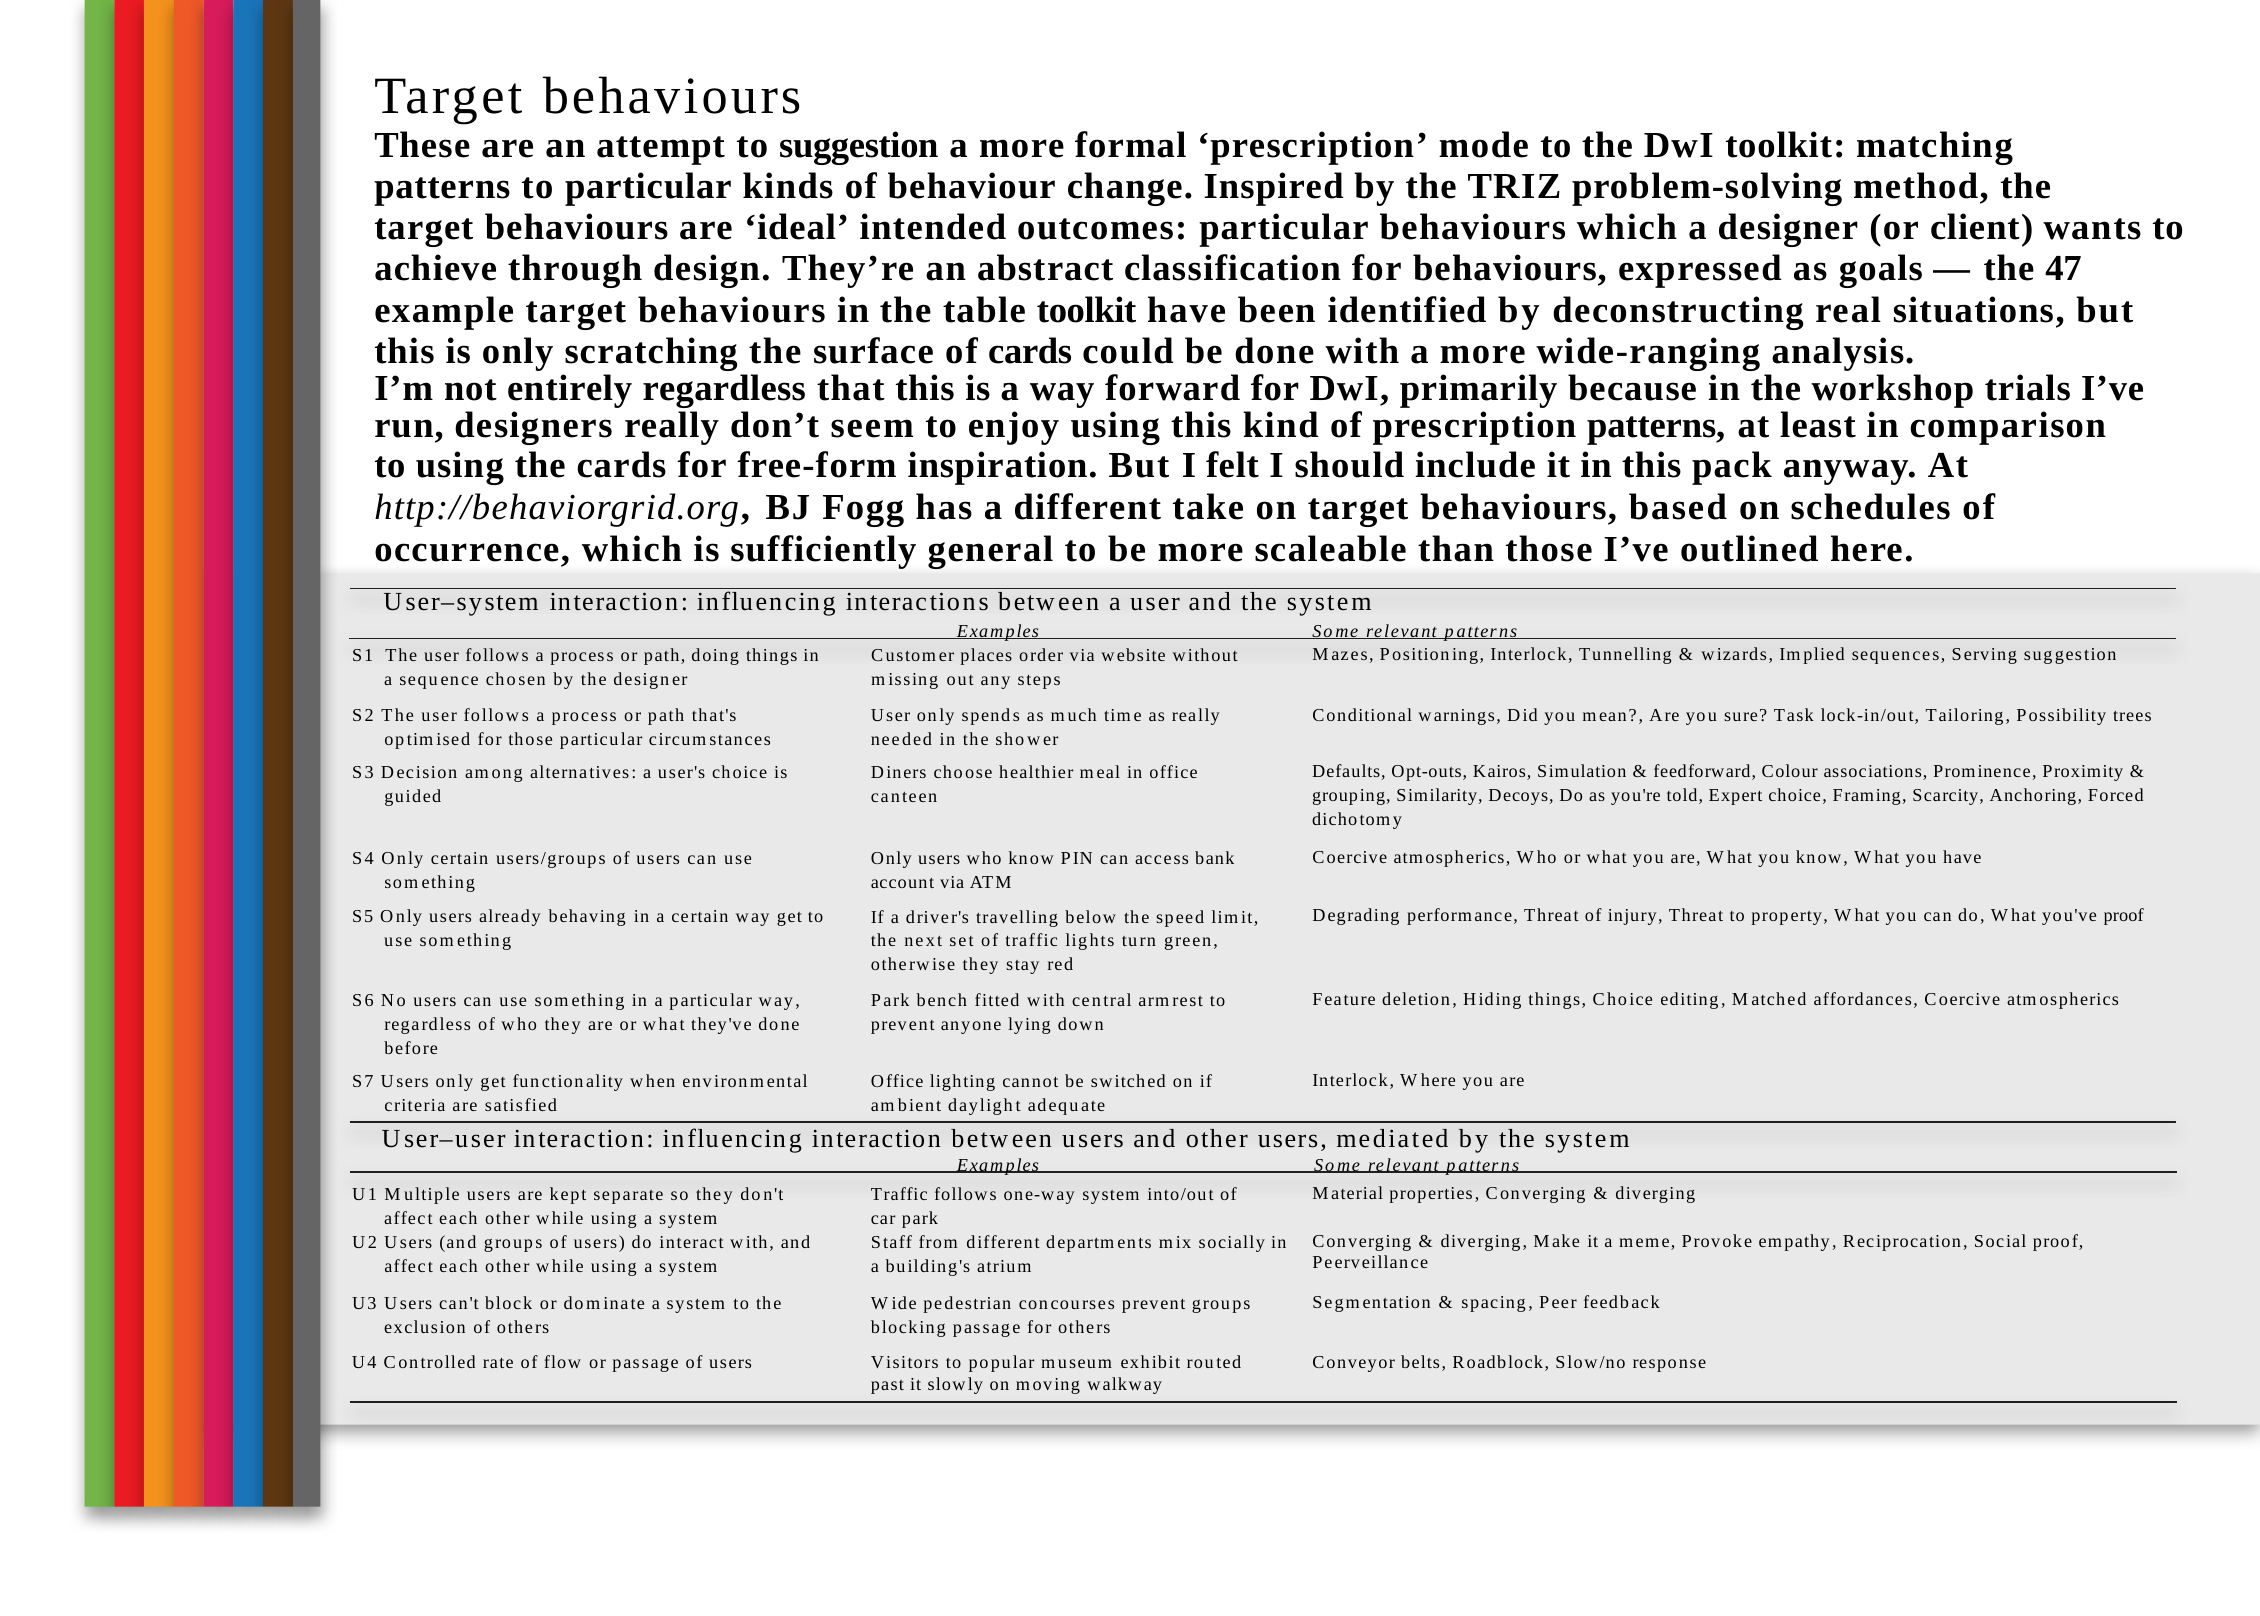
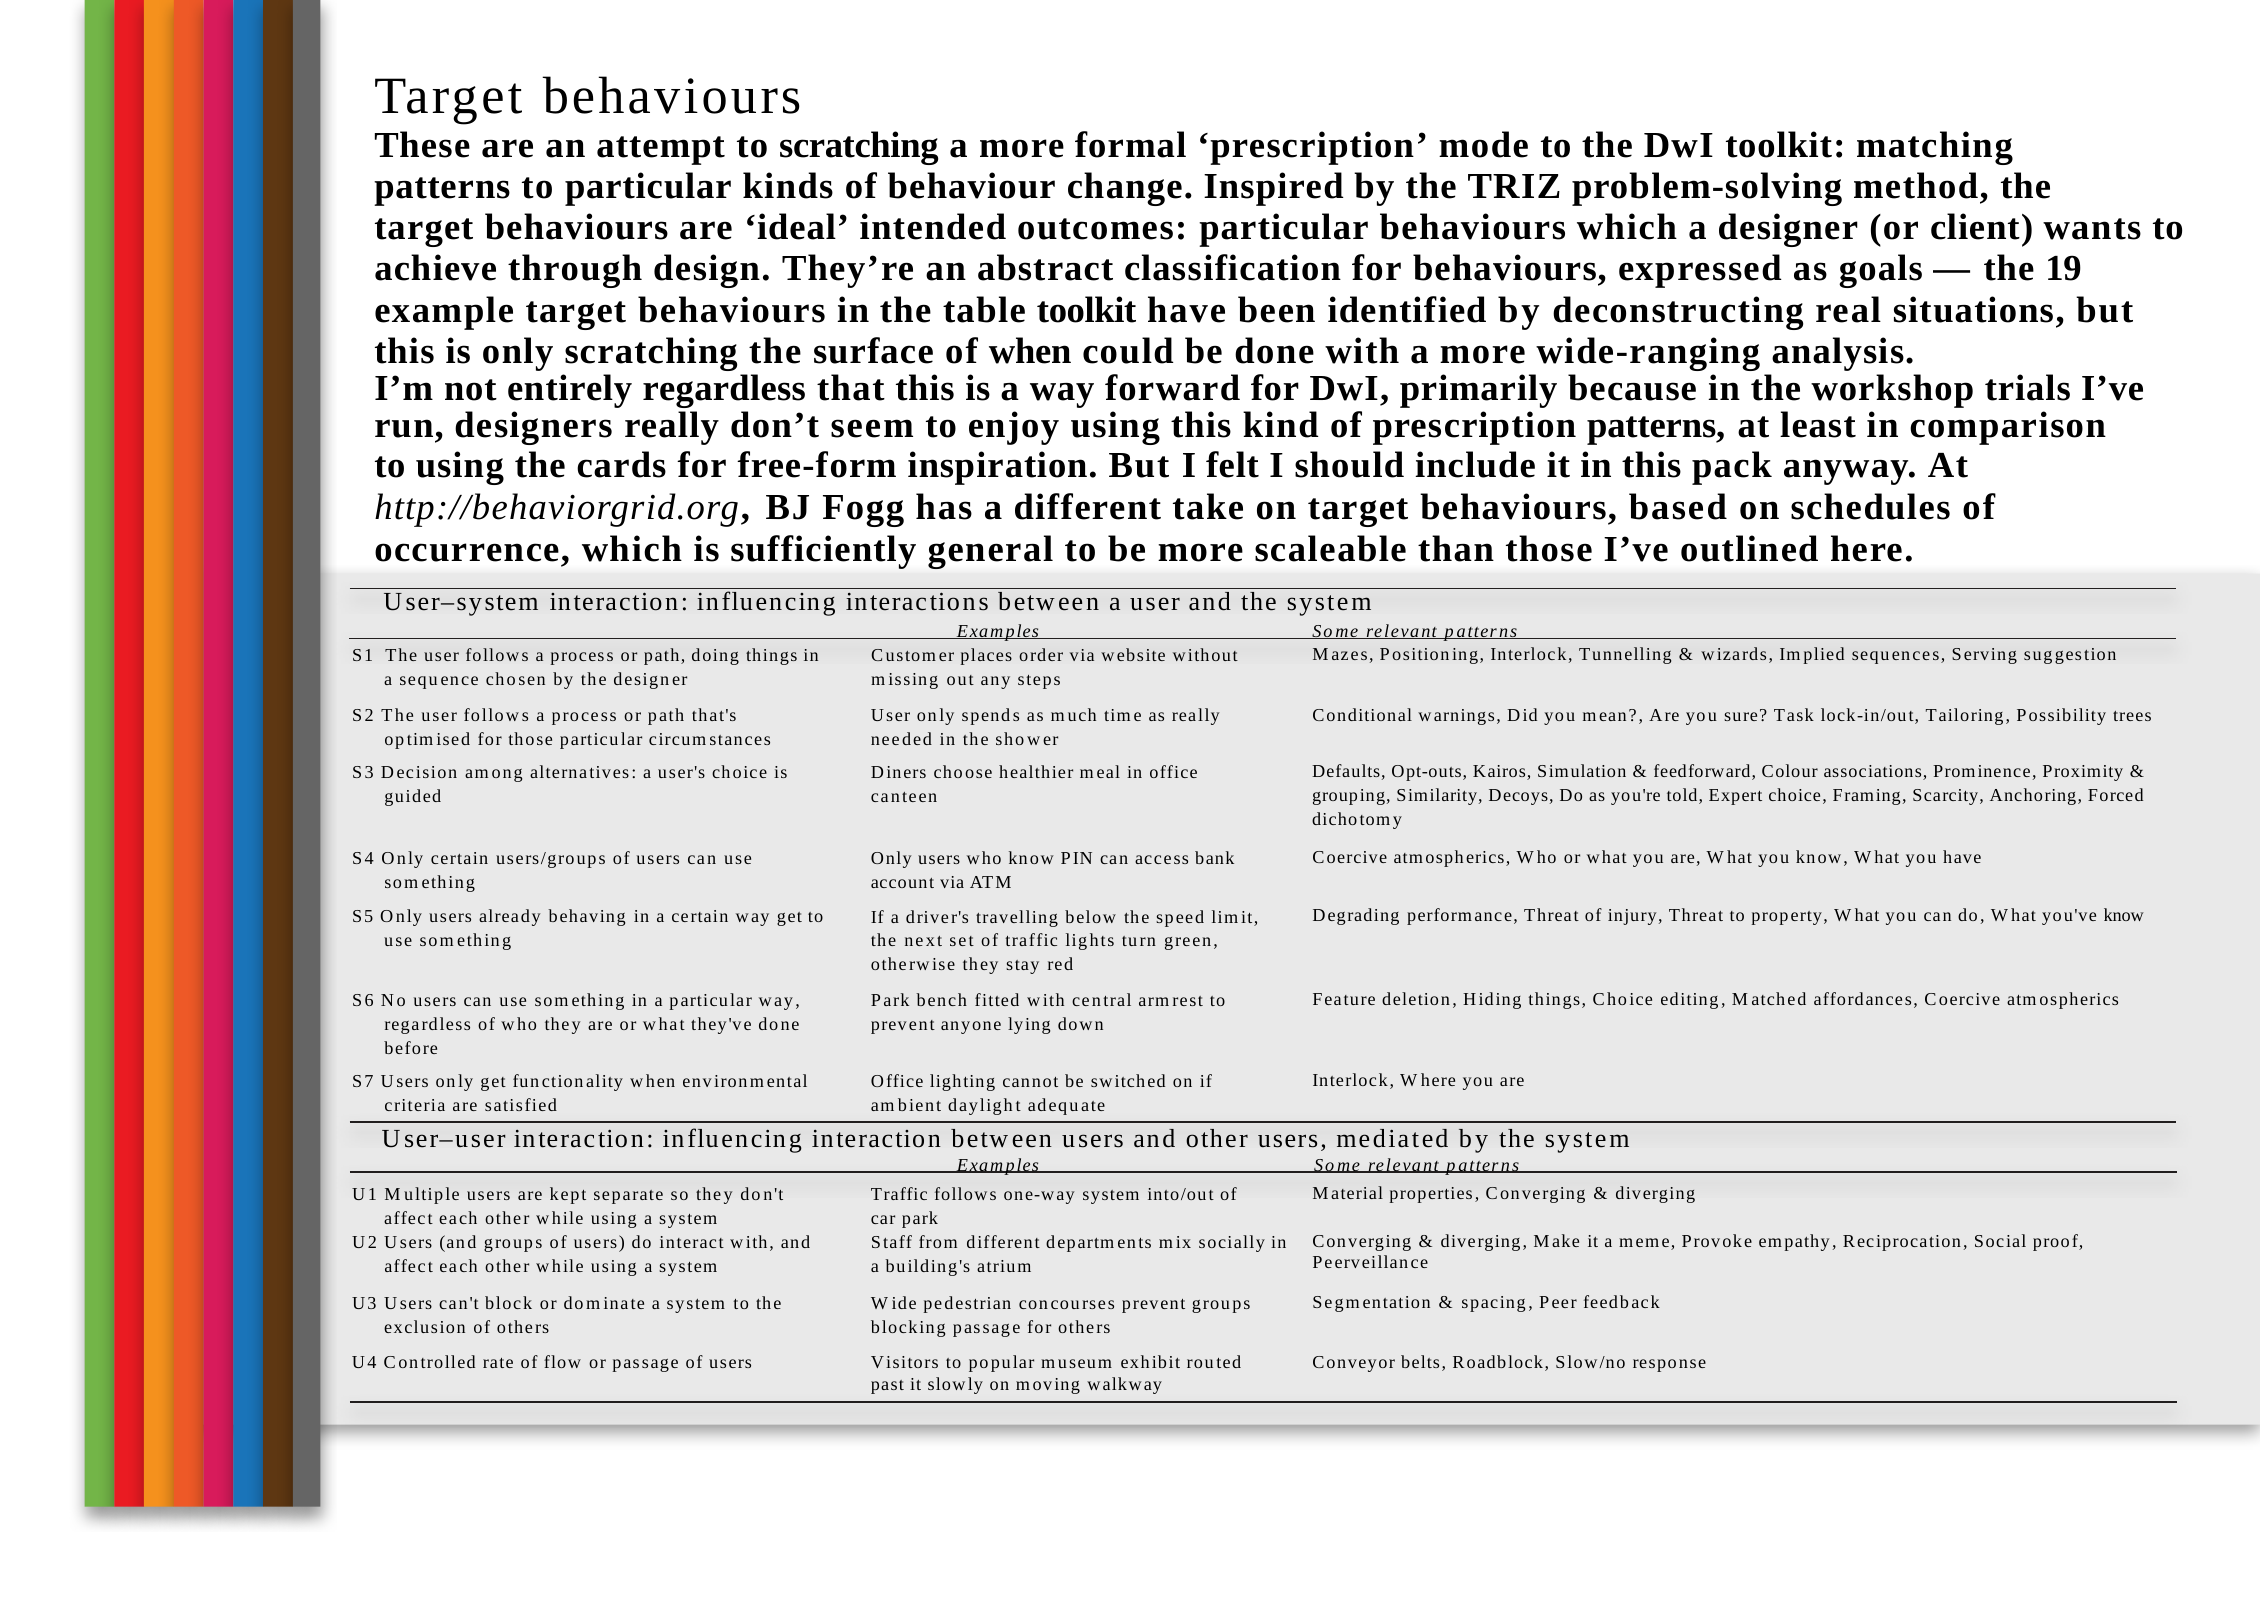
to suggestion: suggestion -> scratching (859, 145)
47: 47 -> 19 (2064, 269)
of cards: cards -> when (1030, 351)
you've proof: proof -> know (2124, 916)
